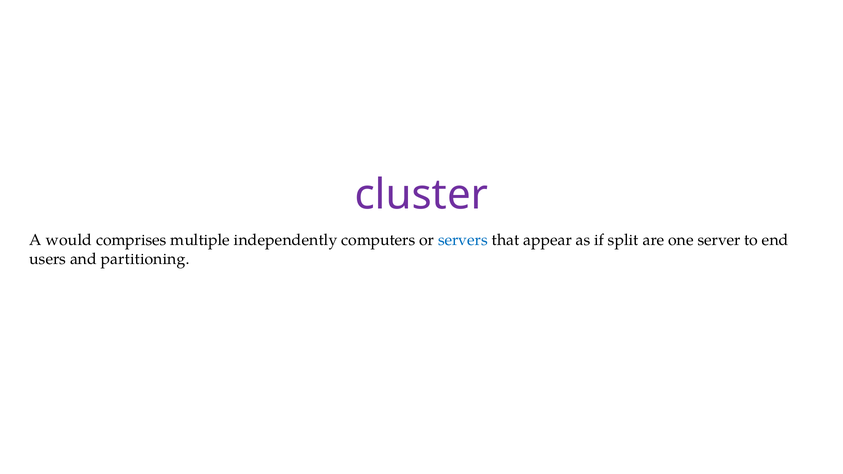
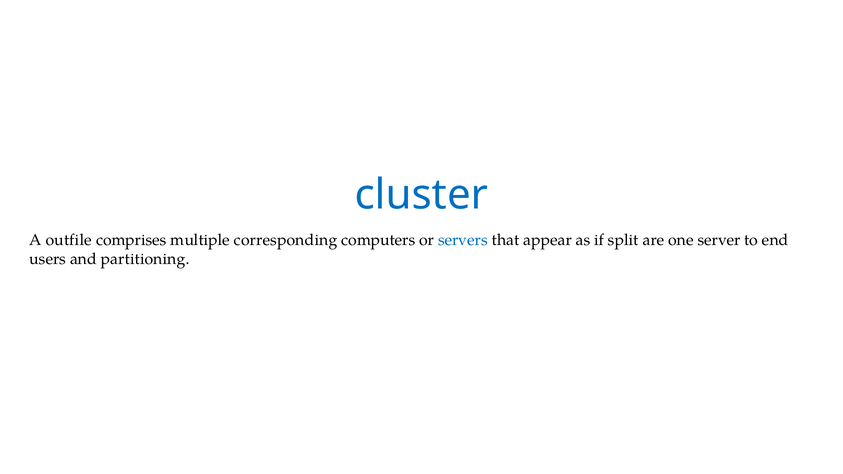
cluster colour: purple -> blue (421, 195)
would: would -> outfile (69, 240)
independently: independently -> corresponding (286, 240)
